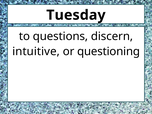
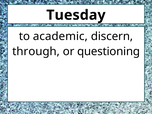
questions: questions -> academic (60, 36)
intuitive: intuitive -> through (36, 51)
